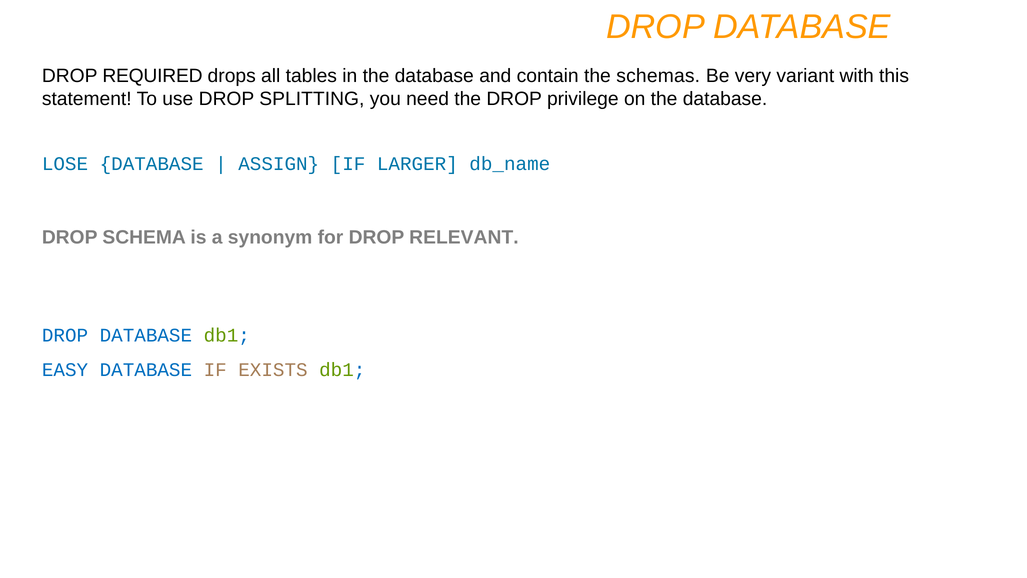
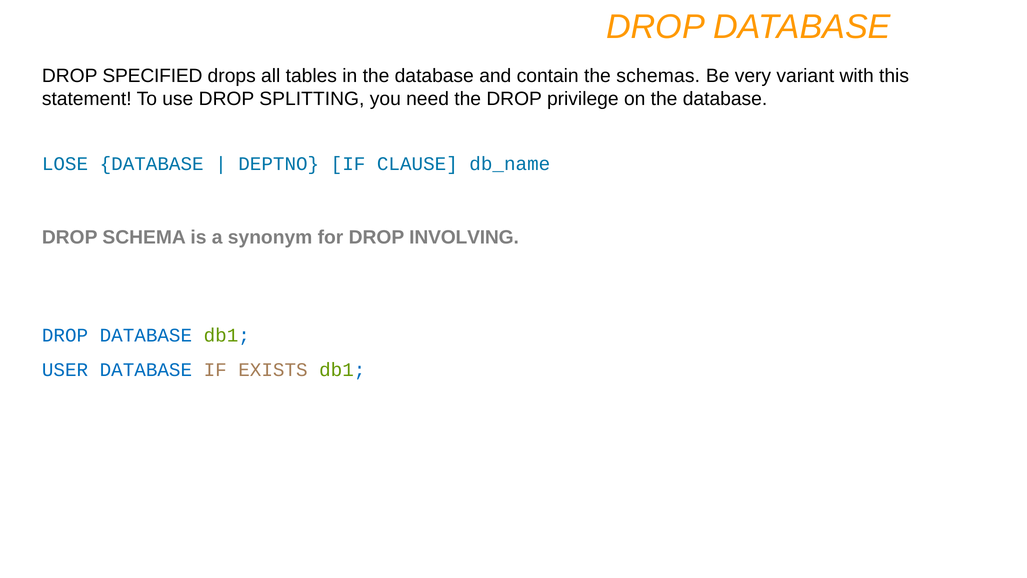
REQUIRED: REQUIRED -> SPECIFIED (152, 76)
ASSIGN: ASSIGN -> DEPTNO (279, 164)
LARGER: LARGER -> CLAUSE (417, 164)
RELEVANT: RELEVANT -> INVOLVING (464, 237)
EASY: EASY -> USER (65, 370)
